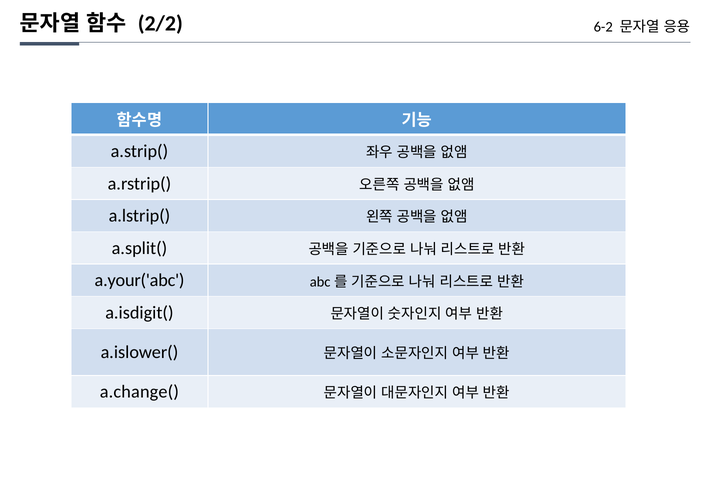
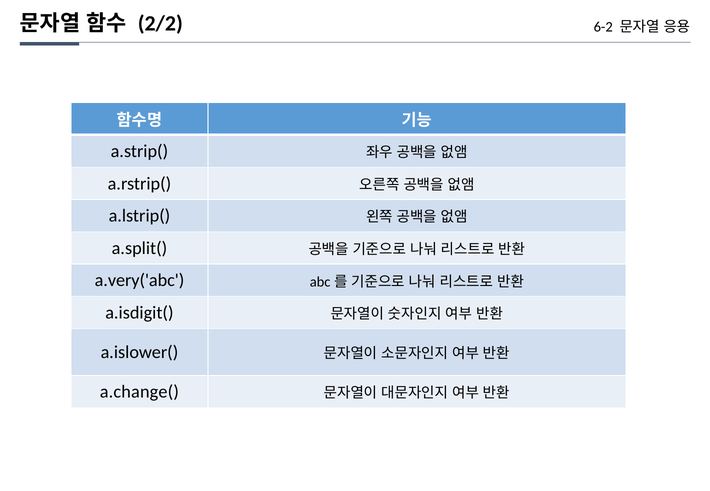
a.your('abc: a.your('abc -> a.very('abc (139, 281)
